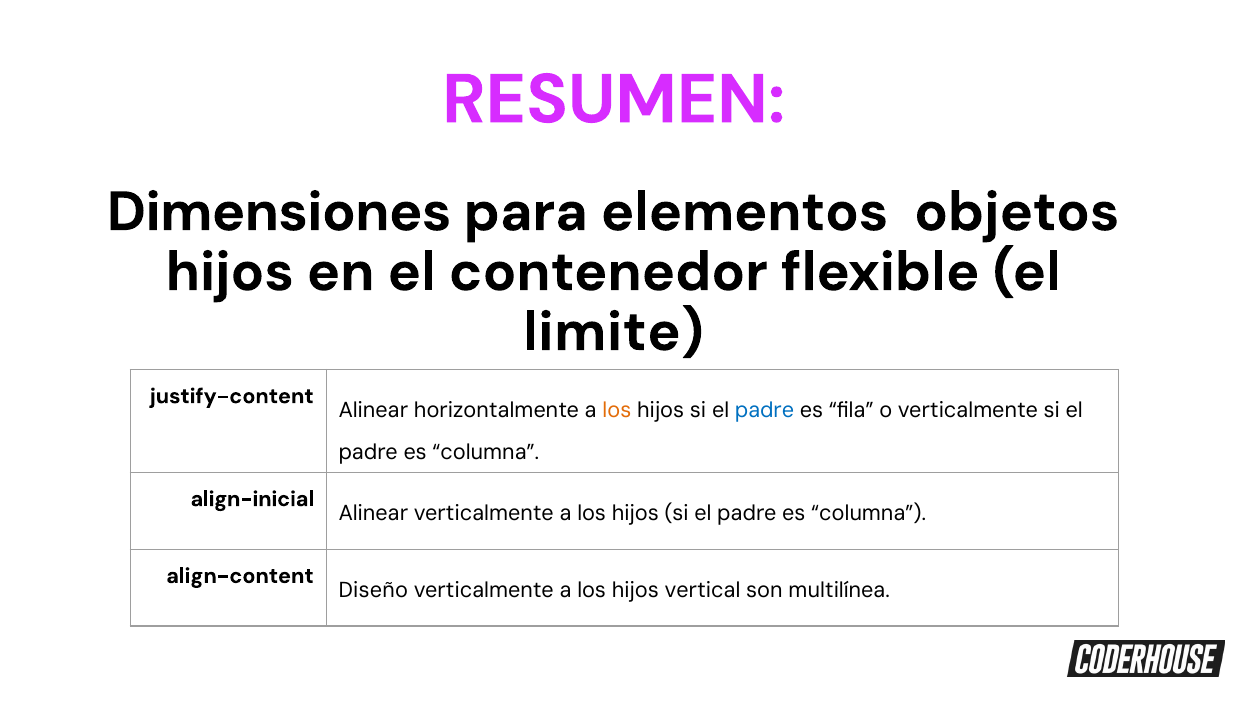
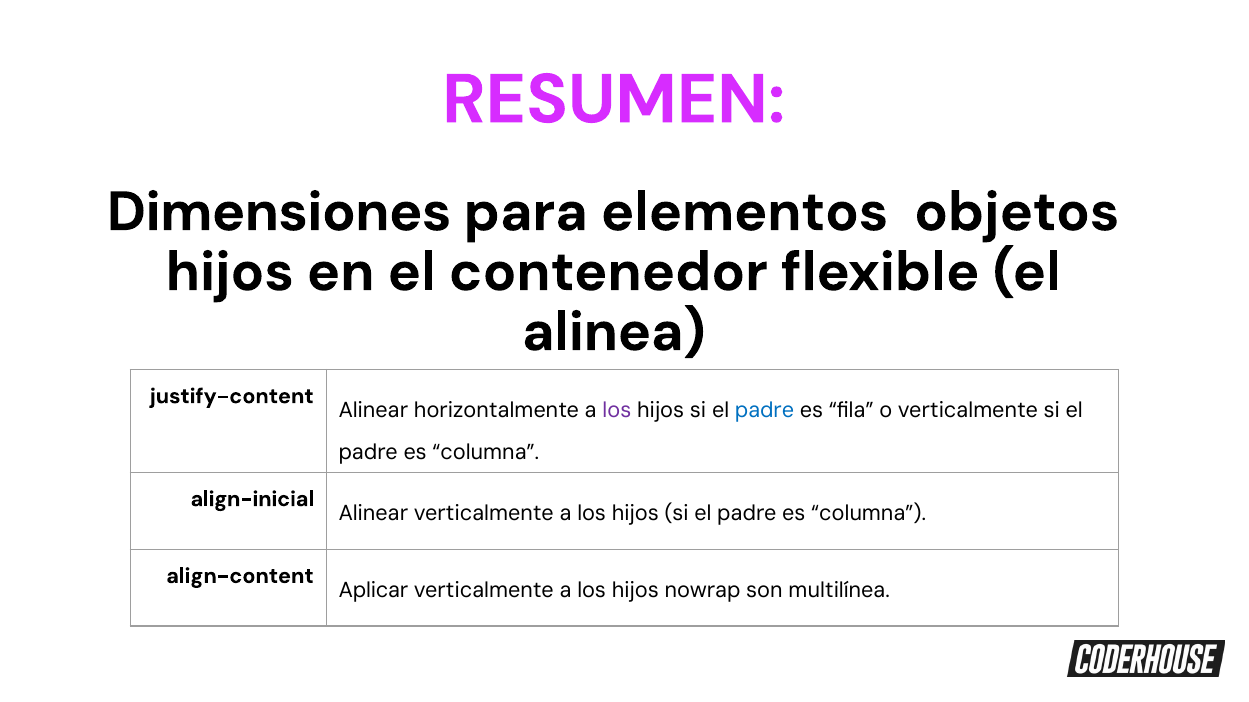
limite: limite -> alinea (614, 332)
los colour: orange -> purple (617, 410)
Diseño: Diseño -> Aplicar (374, 590)
vertical: vertical -> nowrap (703, 590)
